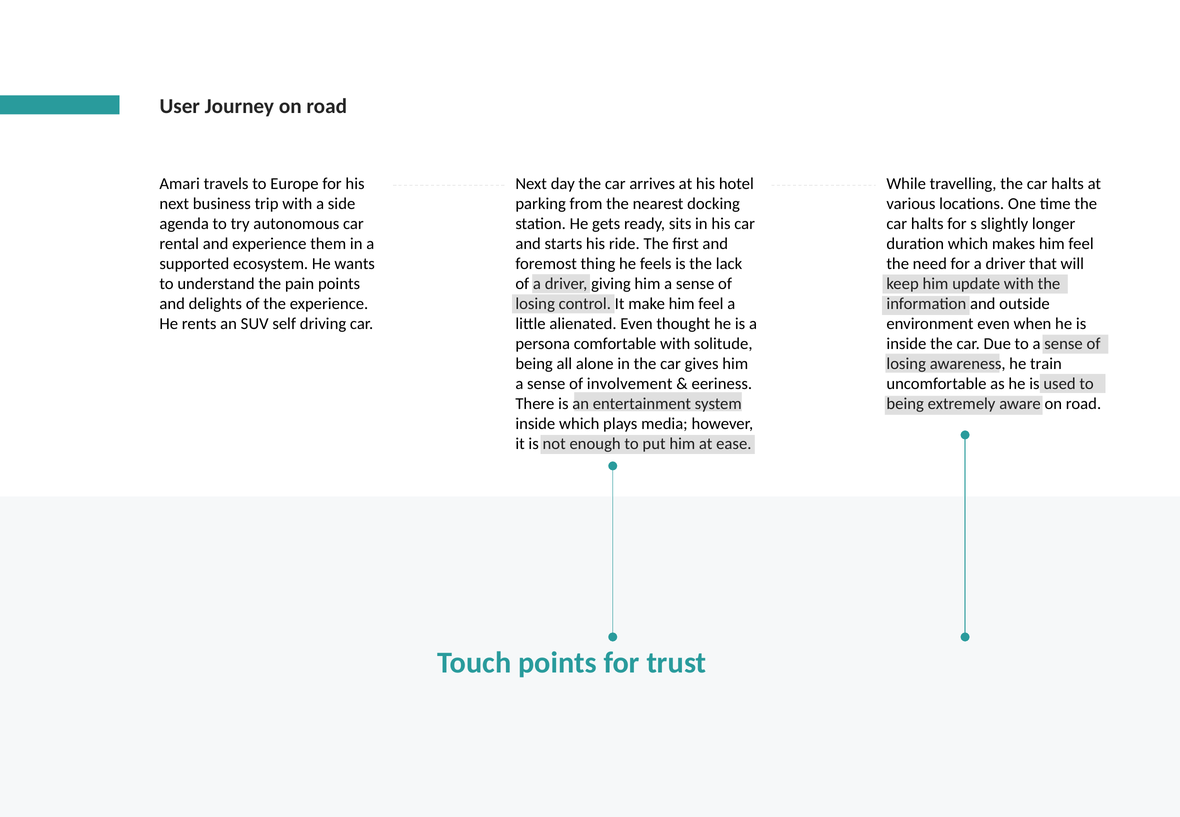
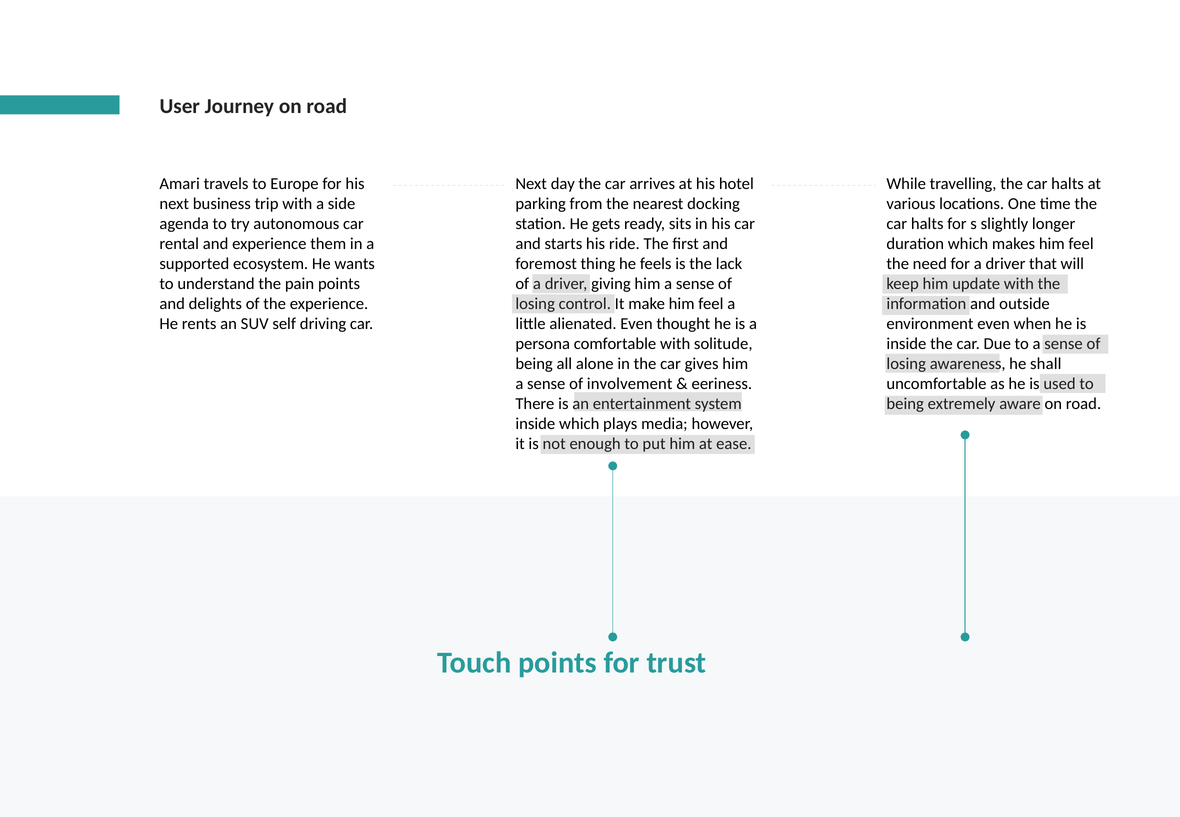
train: train -> shall (1046, 364)
